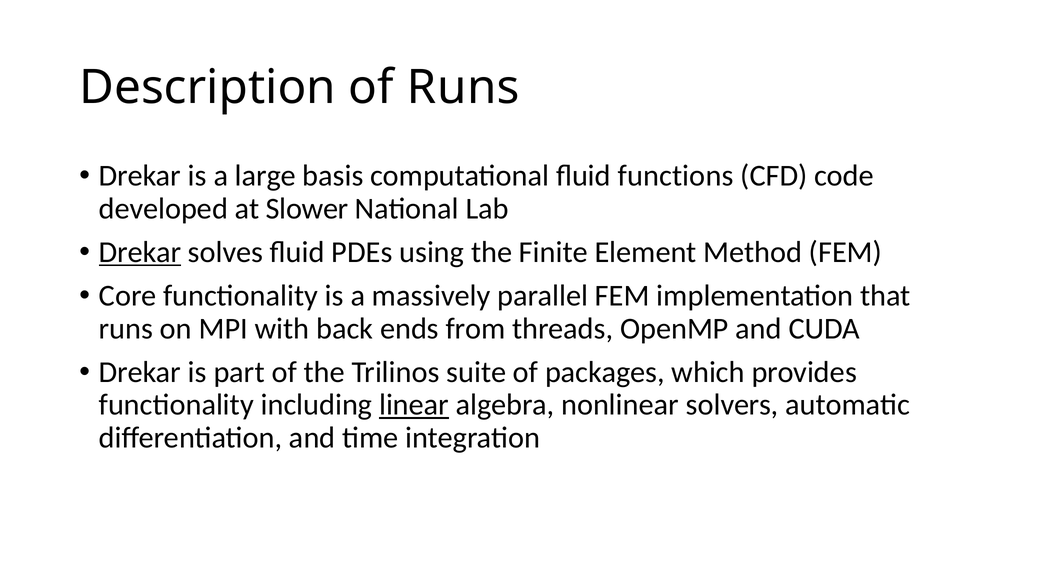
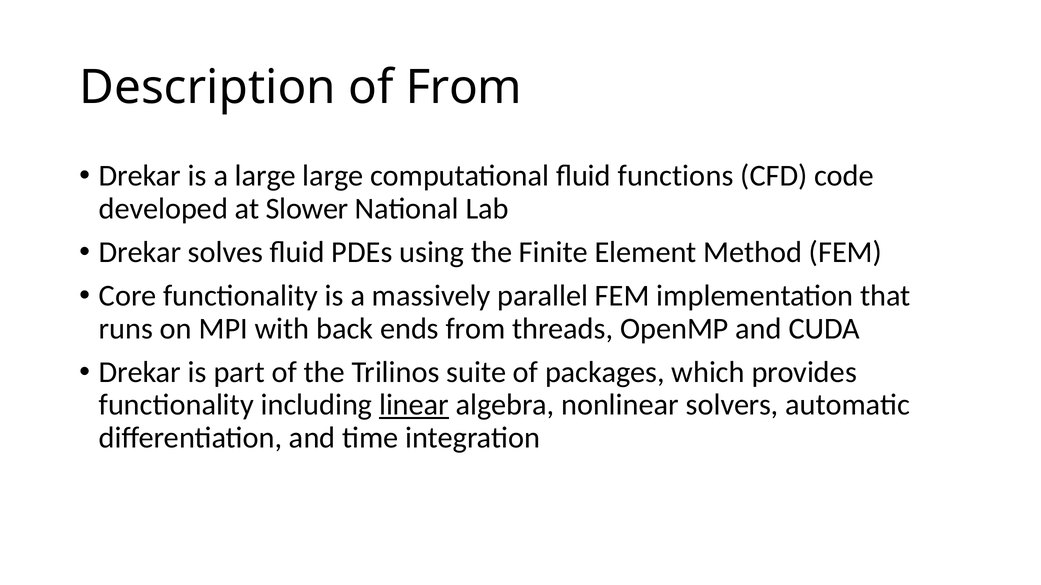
of Runs: Runs -> From (464, 87)
large basis: basis -> large (333, 176)
Drekar underline: present -> none (140, 252)
